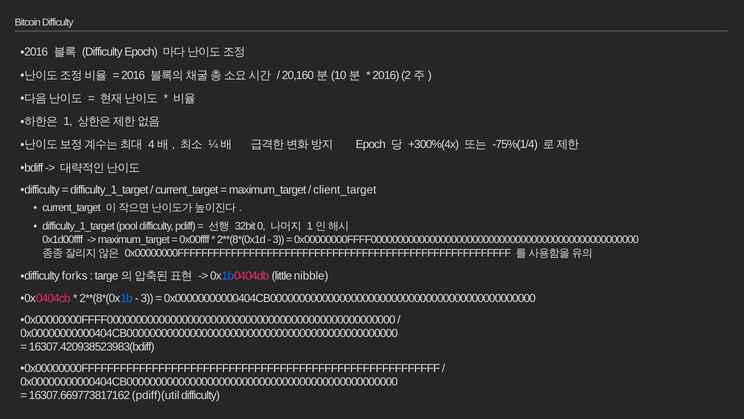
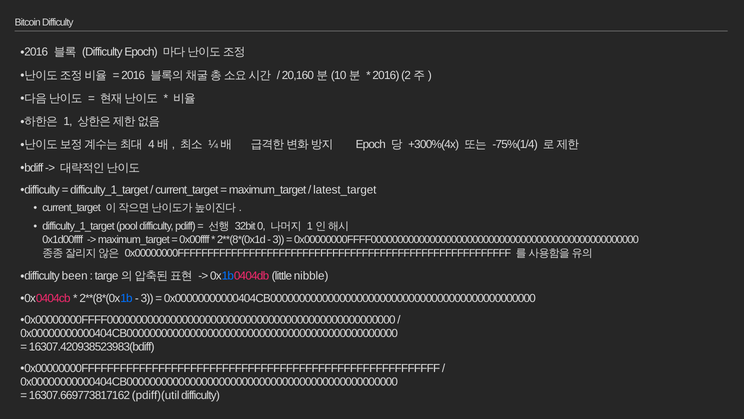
client_target: client_target -> latest_target (345, 190)
forks: forks -> been (75, 276)
